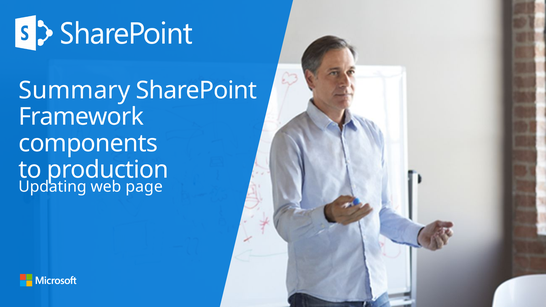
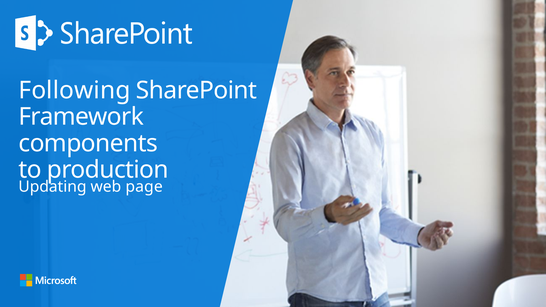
Summary: Summary -> Following (74, 90)
